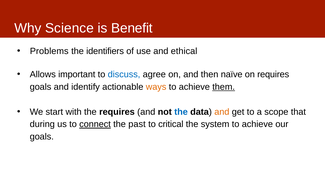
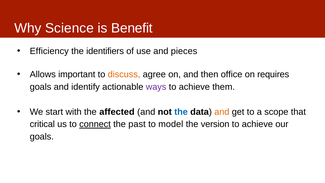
Problems: Problems -> Efficiency (49, 51)
ethical: ethical -> pieces (184, 51)
discuss colour: blue -> orange (124, 74)
naïve: naïve -> office (232, 74)
ways colour: orange -> purple (156, 87)
them underline: present -> none (224, 87)
the requires: requires -> affected (117, 112)
during: during -> critical (42, 124)
critical: critical -> model (171, 124)
system: system -> version (215, 124)
